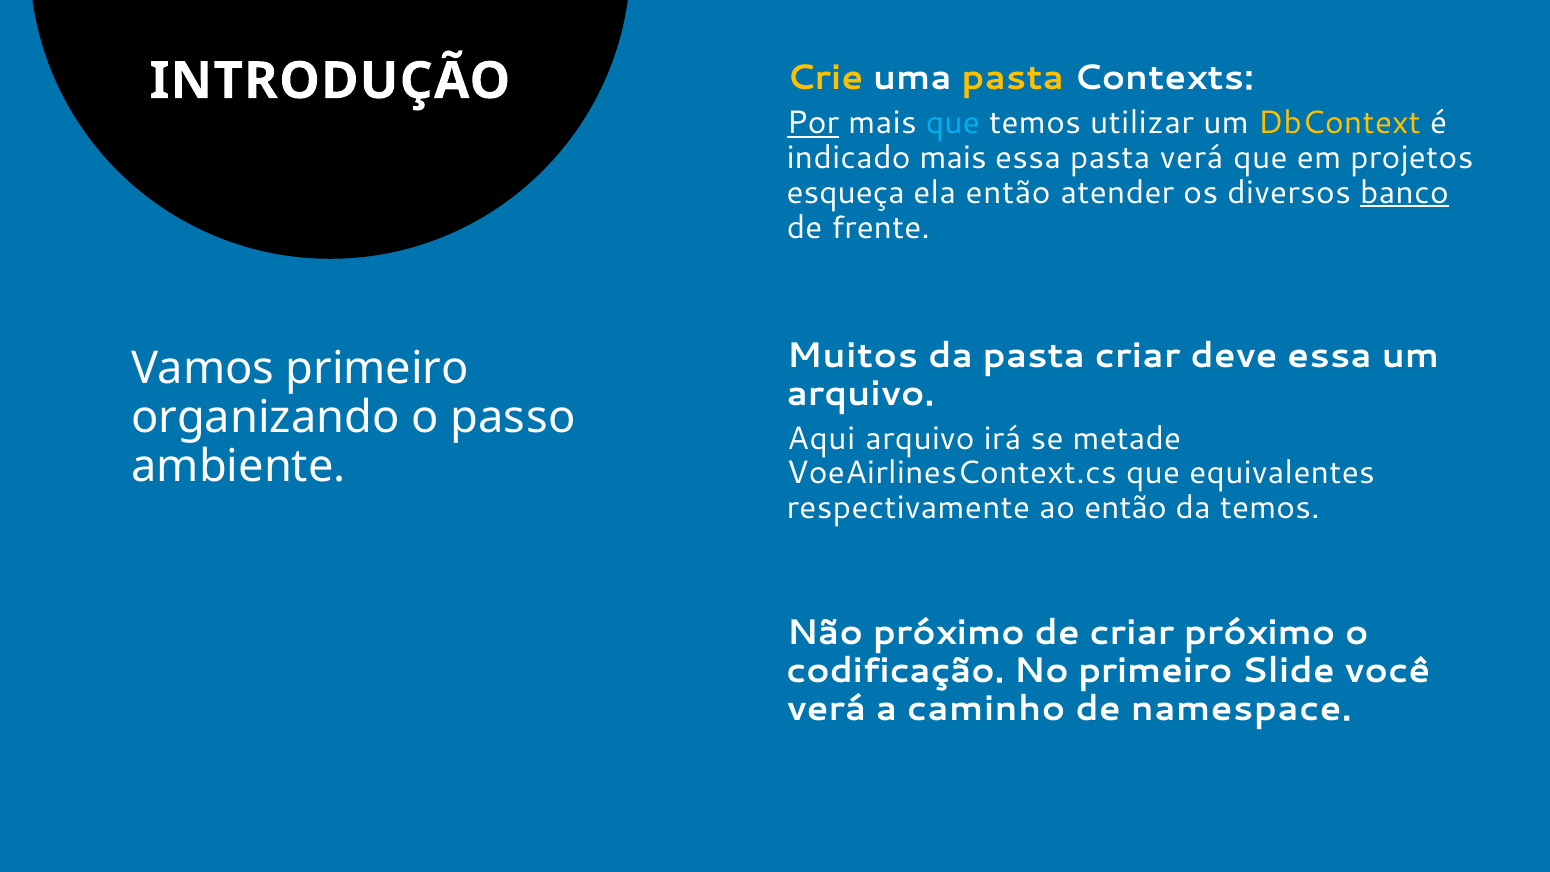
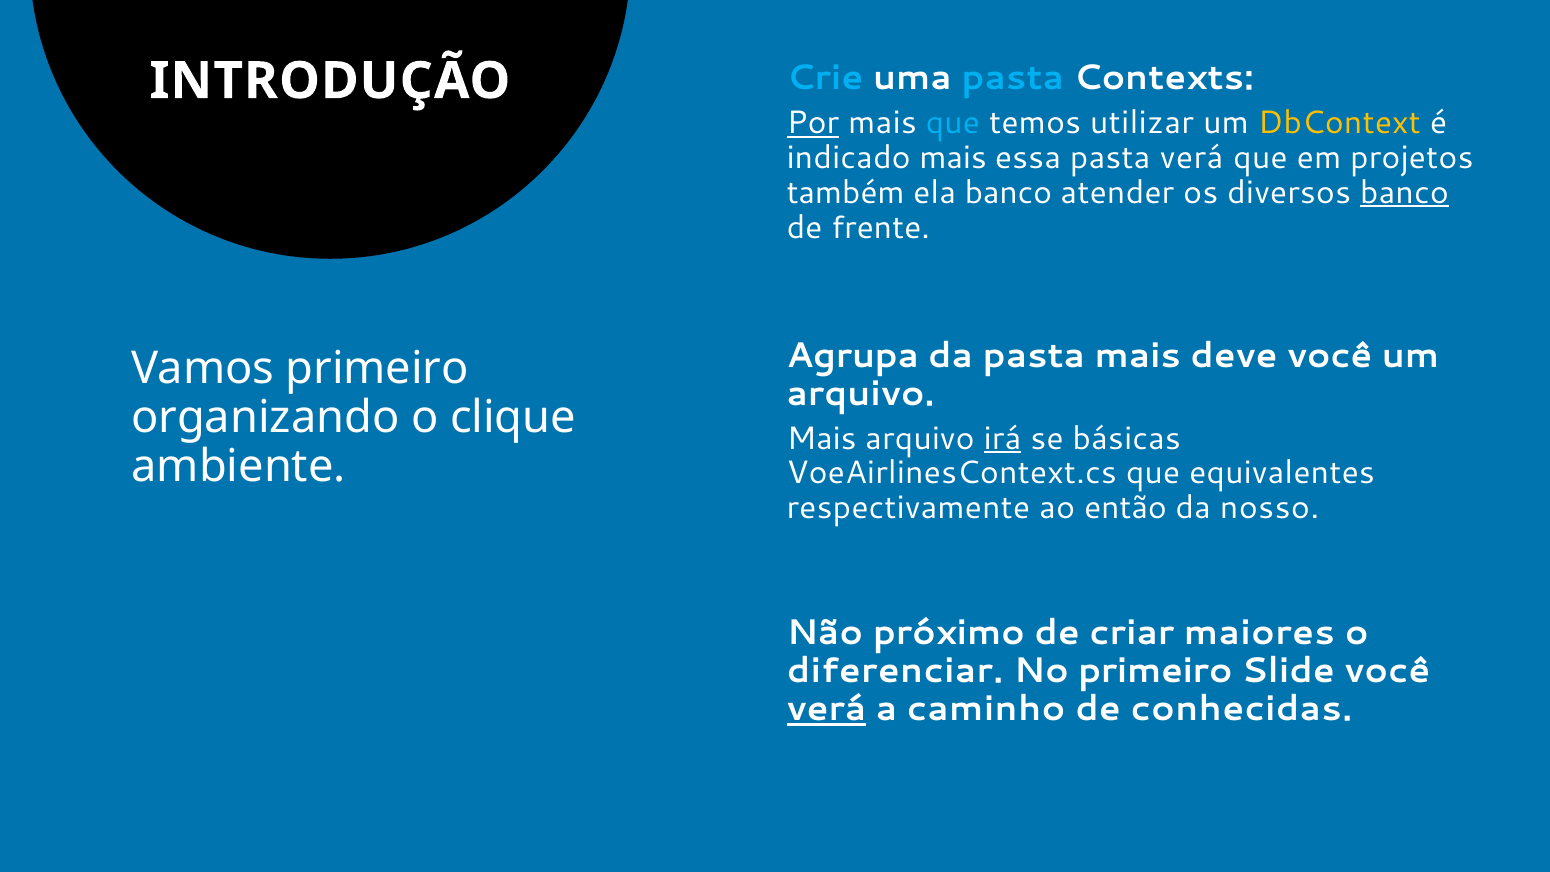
Crie colour: yellow -> light blue (825, 78)
pasta colour: yellow -> light blue (1013, 78)
esqueça: esqueça -> também (846, 192)
ela então: então -> banco (1008, 192)
Muitos: Muitos -> Agrupa (853, 355)
pasta criar: criar -> mais (1138, 355)
deve essa: essa -> você (1330, 355)
passo: passo -> clique (513, 417)
Aqui: Aqui -> Mais (822, 438)
irá underline: none -> present (1003, 438)
metade: metade -> básicas (1127, 438)
da temos: temos -> nosso (1270, 508)
criar próximo: próximo -> maiores (1259, 632)
codificação: codificação -> diferenciar (895, 671)
verá underline: none -> present (826, 709)
namespace: namespace -> conhecidas (1241, 709)
